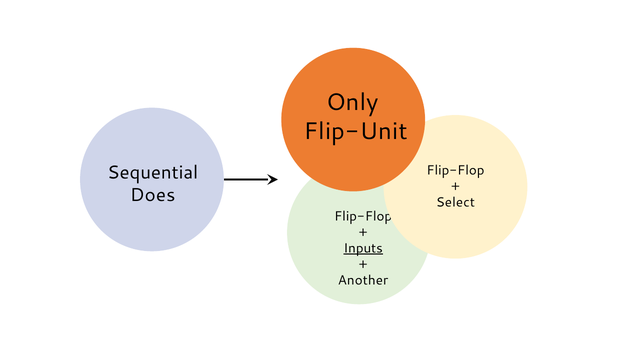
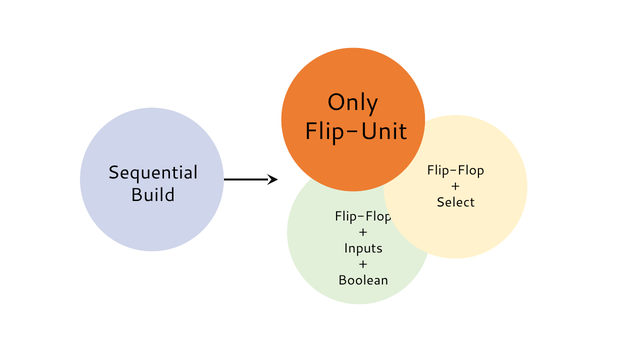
Does: Does -> Build (153, 195)
Inputs underline: present -> none (363, 249)
Another: Another -> Boolean (363, 281)
